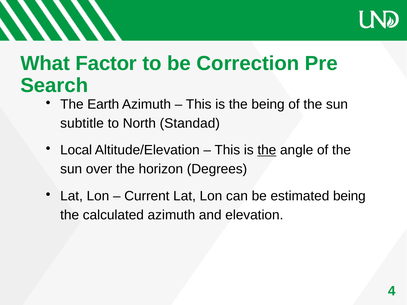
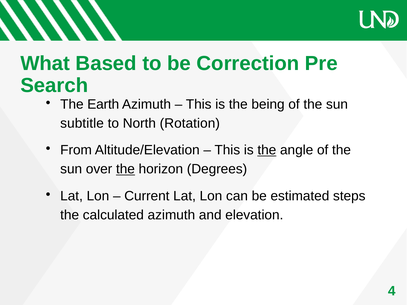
Factor: Factor -> Based (106, 63)
Standad: Standad -> Rotation (190, 123)
Local: Local -> From (76, 150)
the underline: none -> present (125, 169)
estimated being: being -> steps (349, 196)
